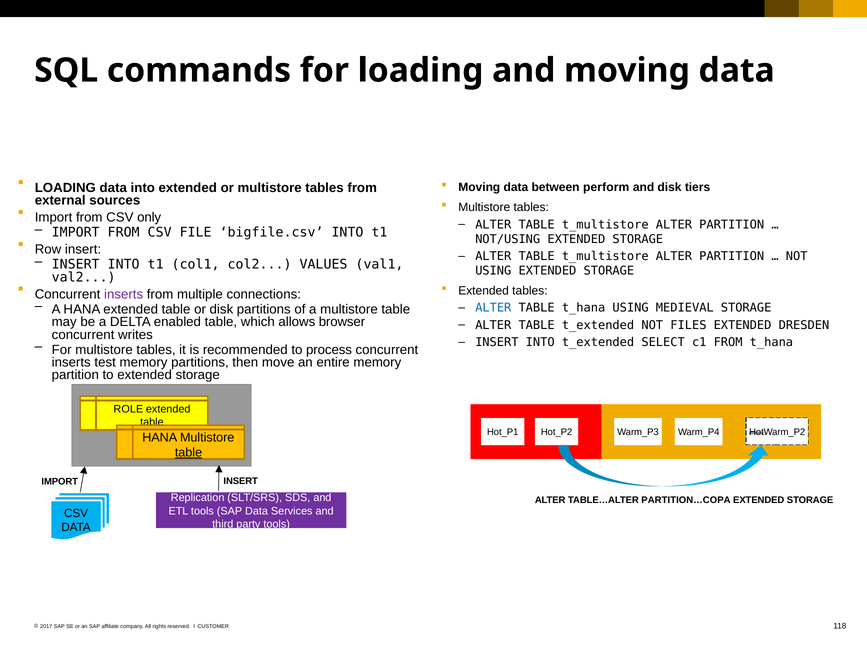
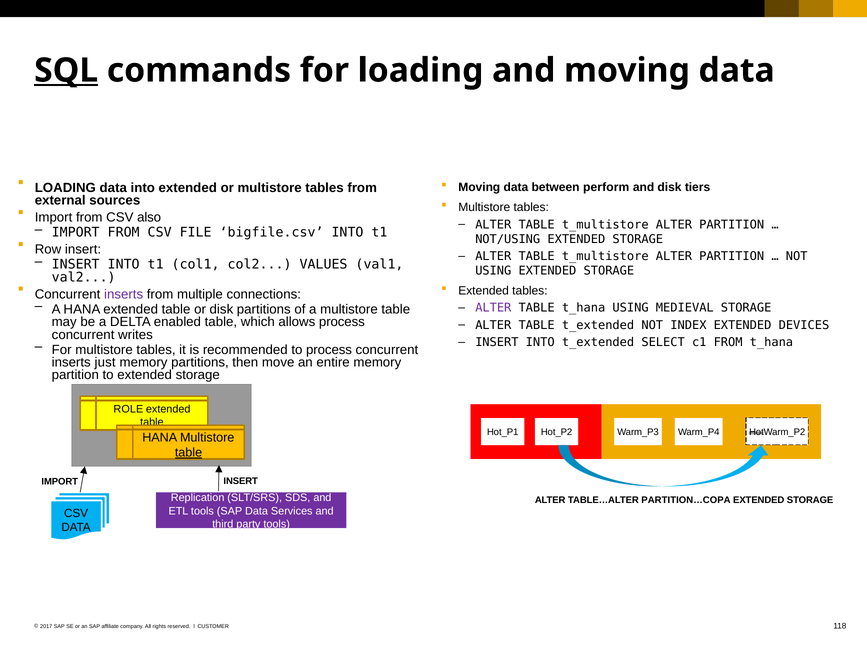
SQL underline: none -> present (66, 70)
only: only -> also (149, 217)
ALTER colour: blue -> purple (493, 308)
allows browser: browser -> process (342, 322)
FILES: FILES -> INDEX (688, 325)
DRESDEN: DRESDEN -> DEVICES (804, 325)
test: test -> just (105, 362)
